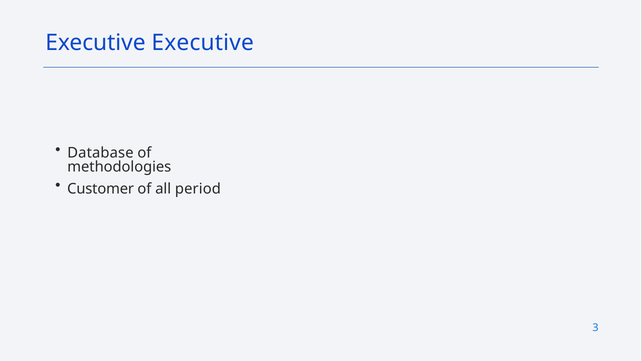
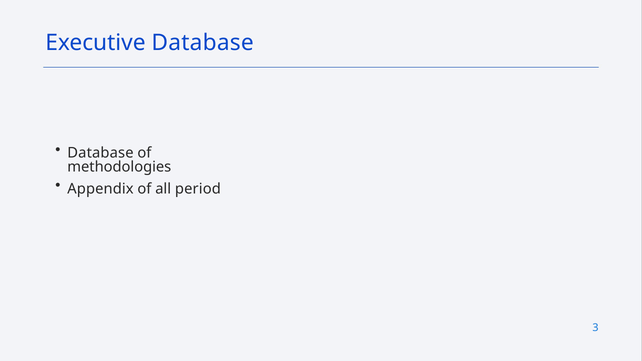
Executive Executive: Executive -> Database (203, 43)
Customer: Customer -> Appendix (100, 189)
